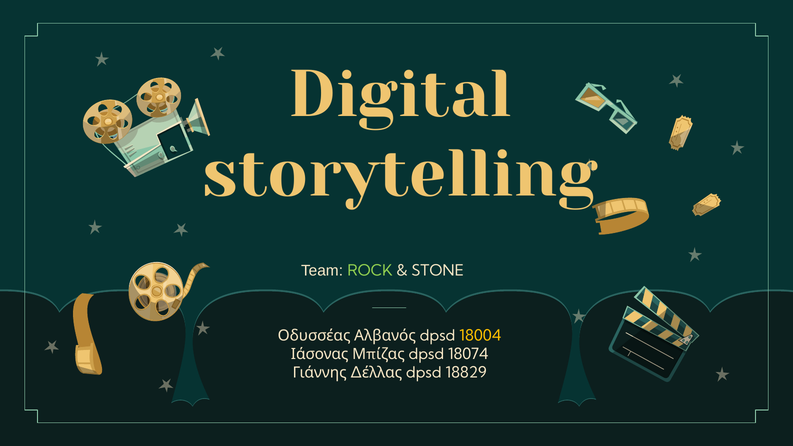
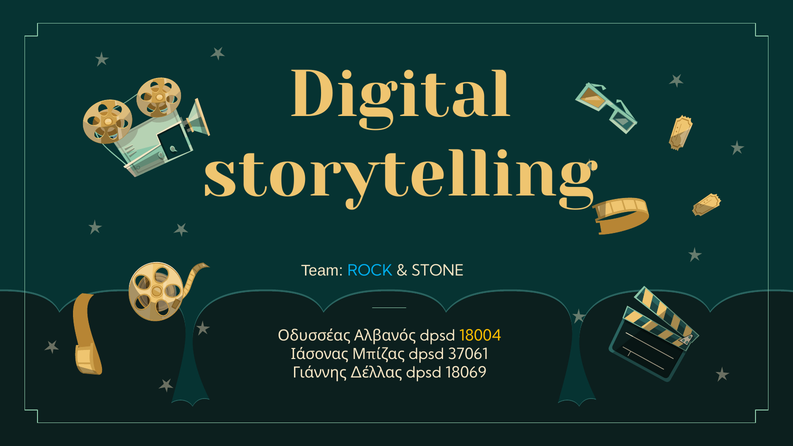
ROCK colour: light green -> light blue (370, 271)
18074: 18074 -> 37061 (468, 354)
18829: 18829 -> 18069 (466, 373)
